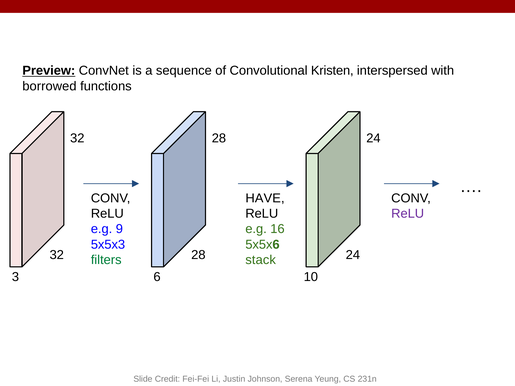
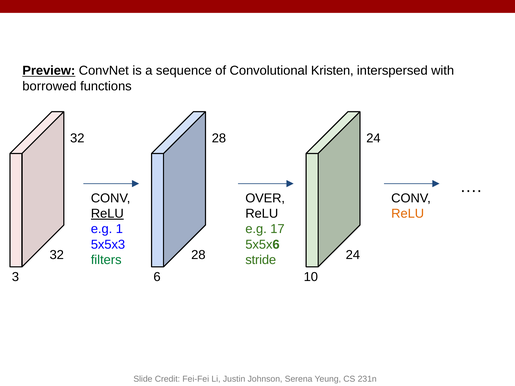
HAVE: HAVE -> OVER (265, 198)
ReLU underline: none -> present (107, 214)
ReLU colour: purple -> orange (408, 214)
9: 9 -> 1 (119, 229)
16: 16 -> 17 (277, 229)
stack: stack -> stride (261, 260)
